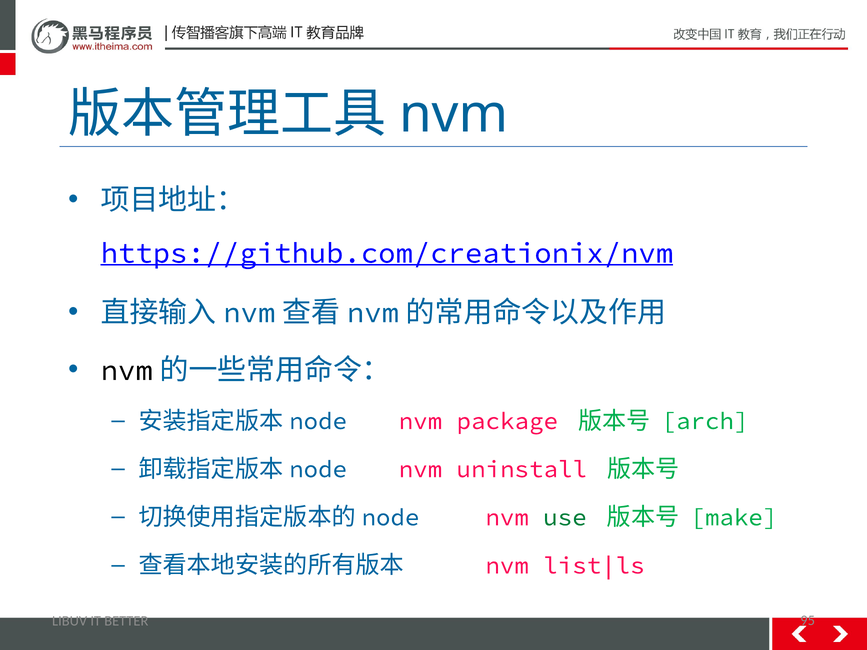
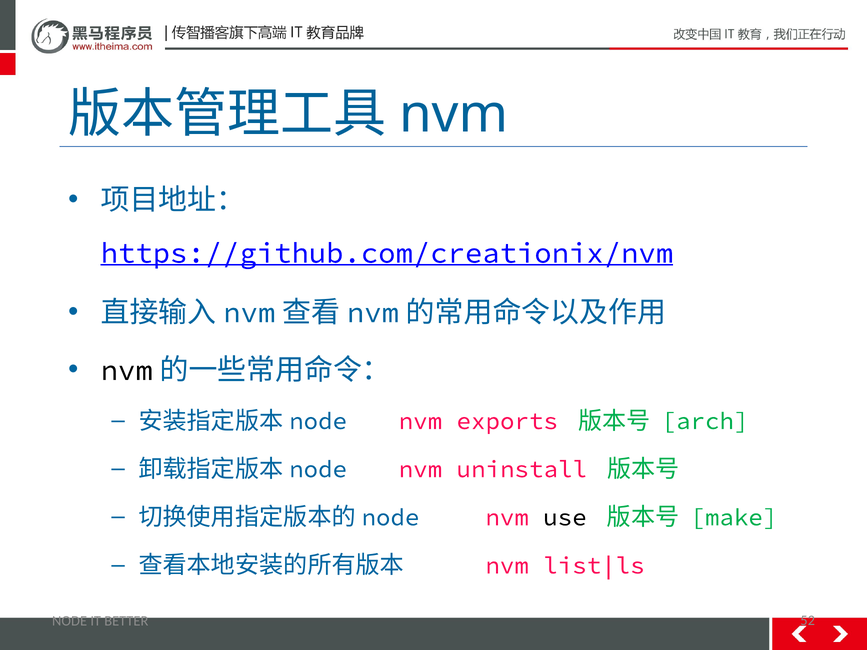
package: package -> exports (507, 421)
use colour: green -> black (565, 518)
LIBUV: LIBUV -> NODE (70, 621)
95: 95 -> 52 (808, 621)
